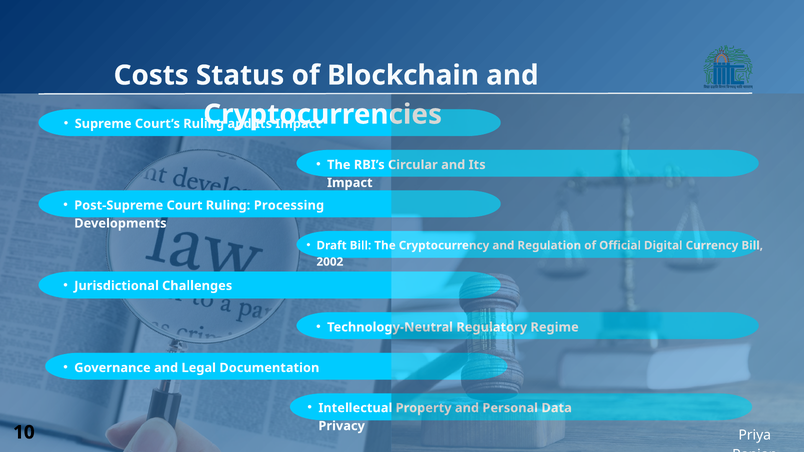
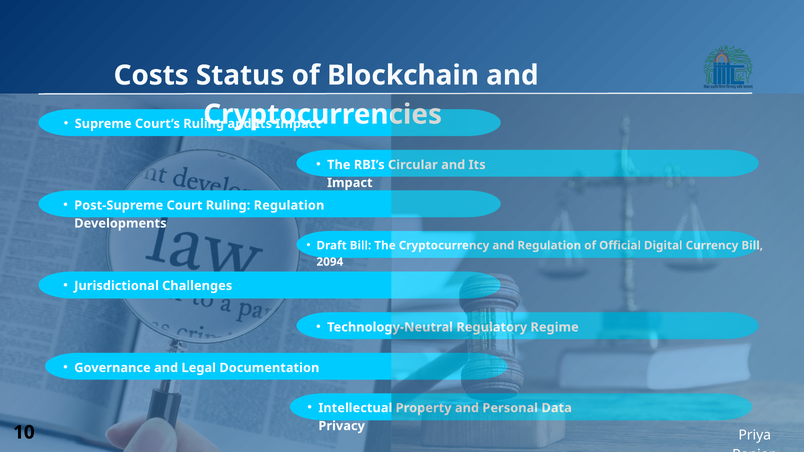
Ruling Processing: Processing -> Regulation (289, 206)
2002: 2002 -> 2094 (330, 262)
